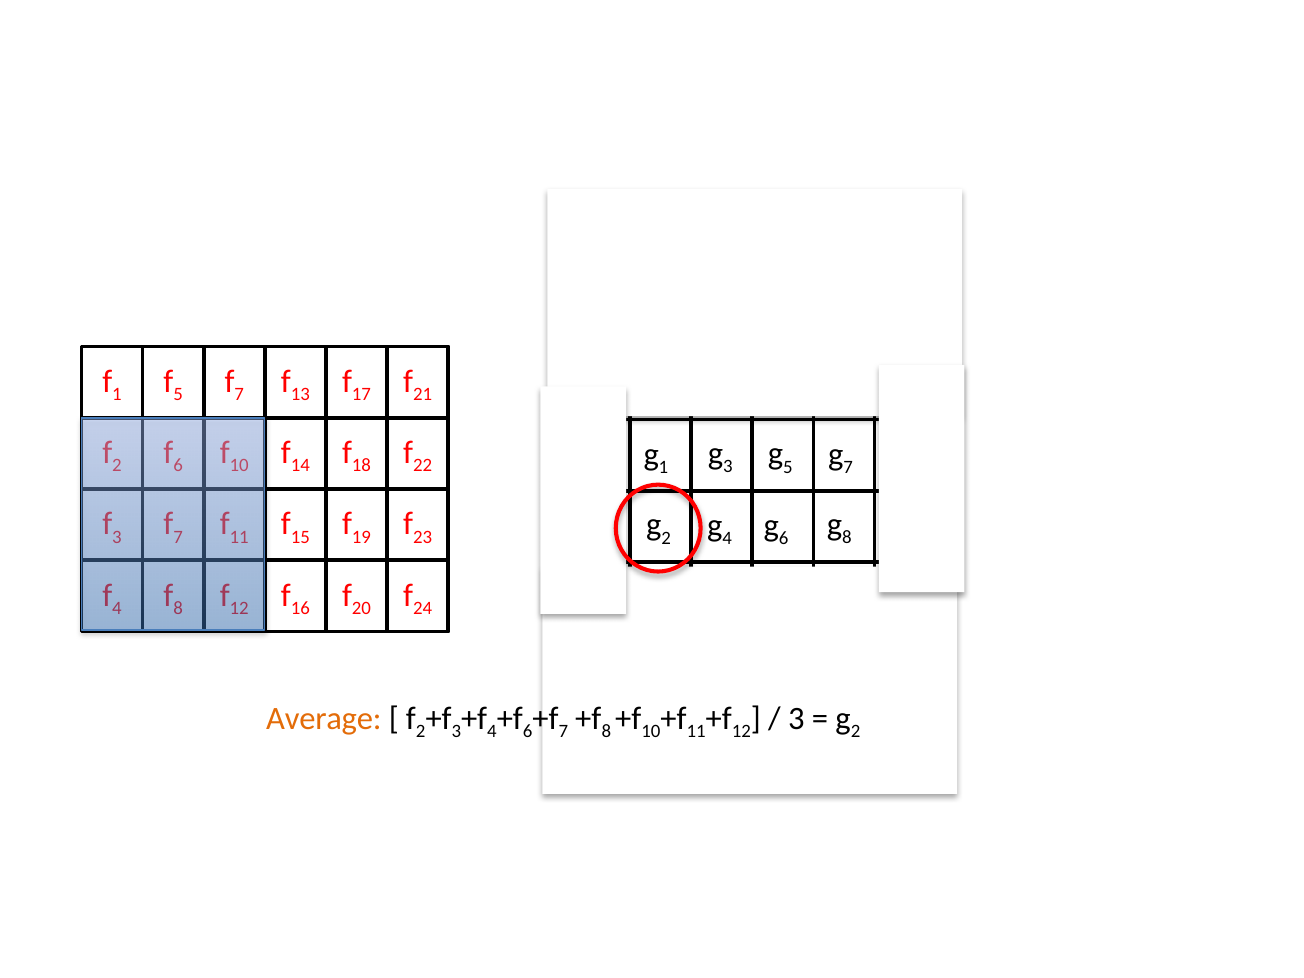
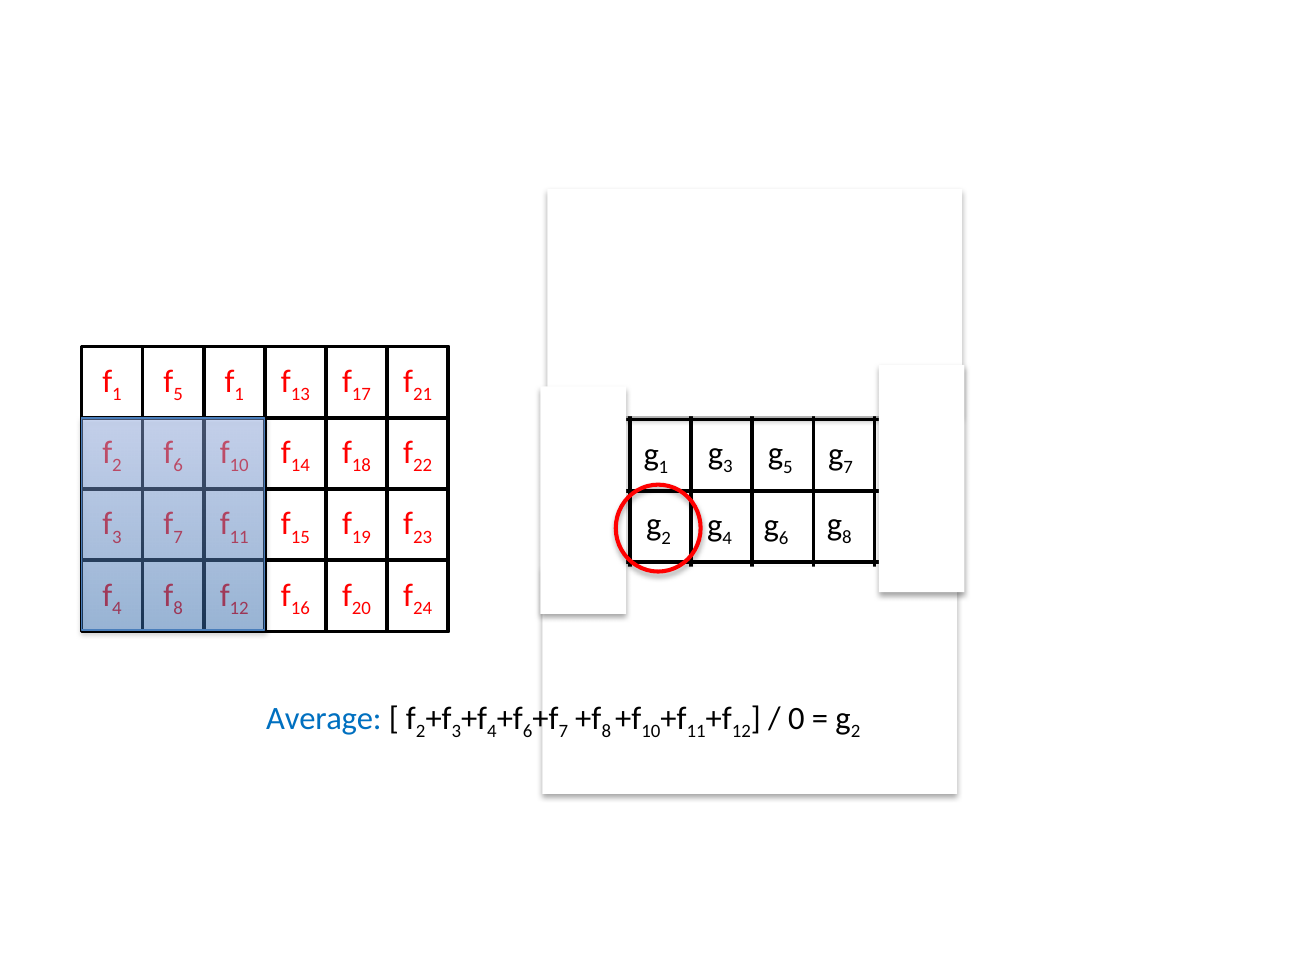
7: 7 -> 1 (239, 394)
Average colour: orange -> blue (324, 719)
3: 3 -> 0 (796, 719)
